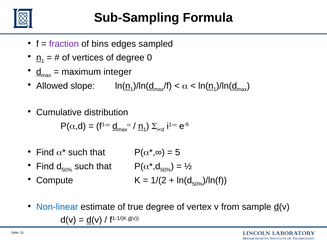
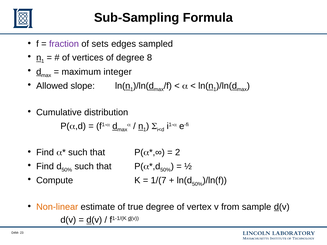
bins: bins -> sets (100, 44)
0: 0 -> 8 (149, 58)
5: 5 -> 2 (178, 153)
1/(2: 1/(2 -> 1/(7 (159, 181)
Non-linear colour: blue -> orange (57, 207)
